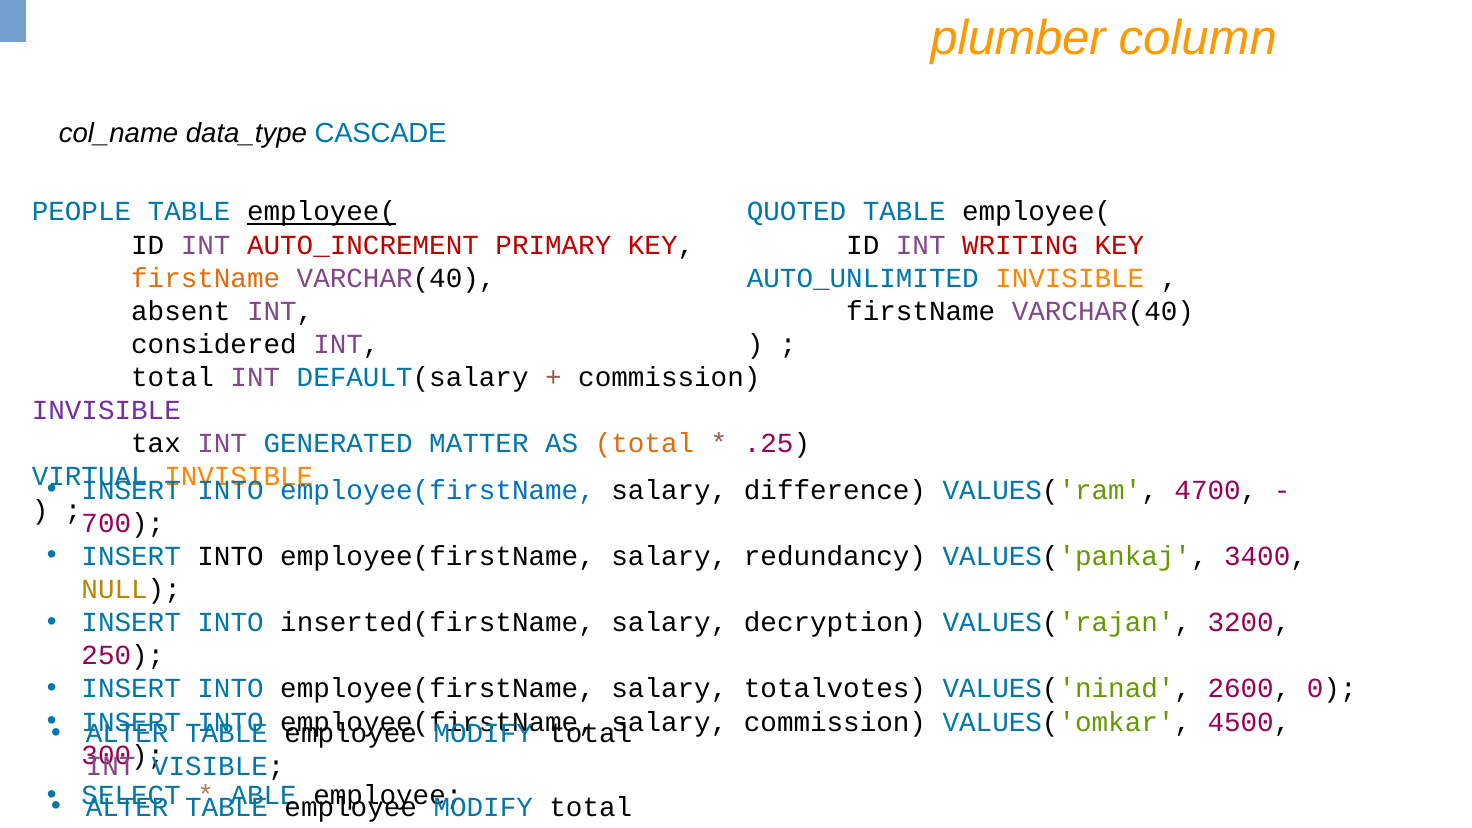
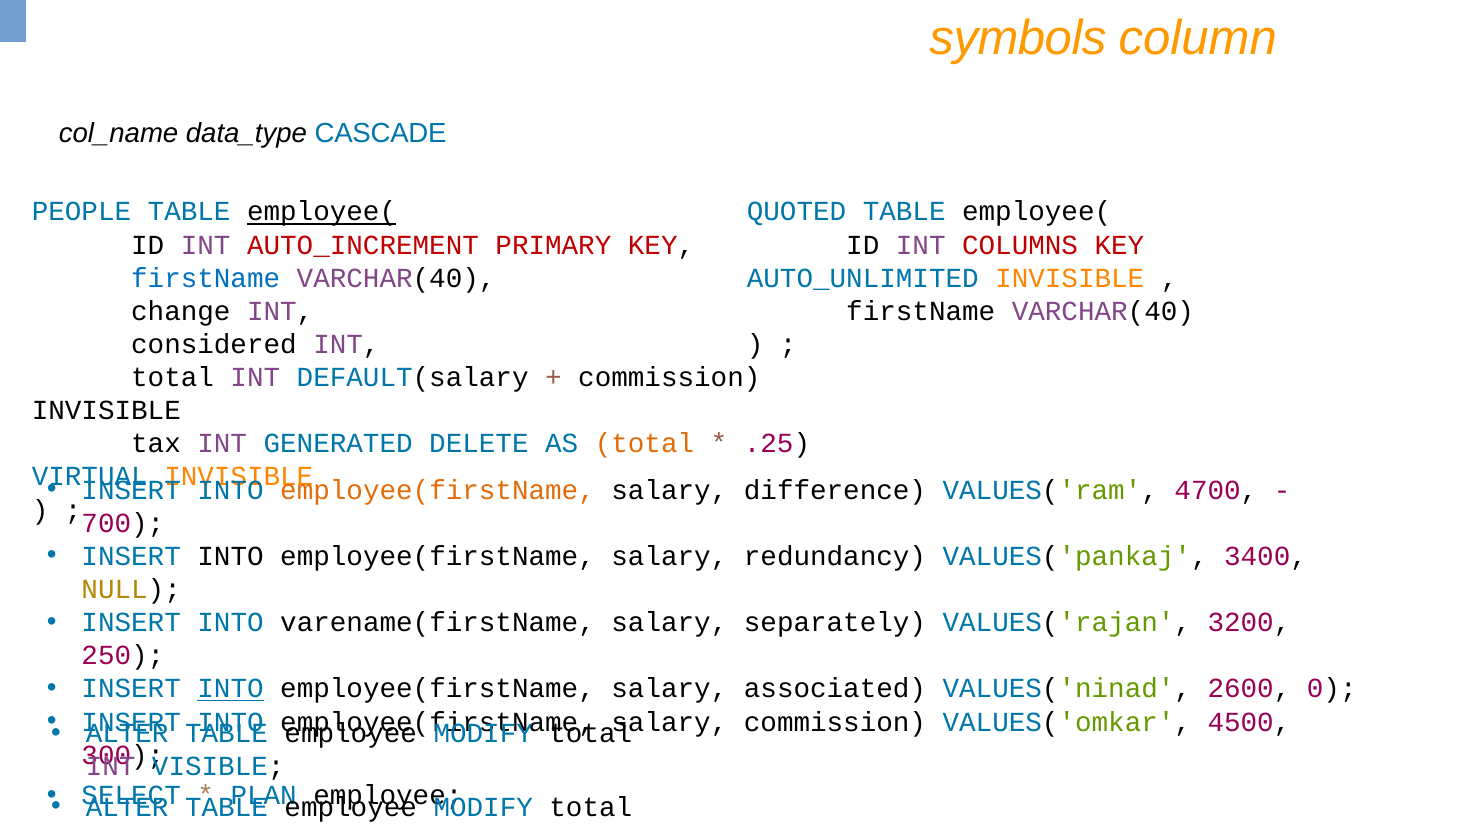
plumber: plumber -> symbols (1018, 38)
WRITING: WRITING -> COLUMNS (1020, 245)
firstName colour: orange -> blue (206, 278)
absent: absent -> change (181, 311)
INVISIBLE colour: purple -> black (106, 411)
MATTER: MATTER -> DELETE (479, 444)
employee(firstName colour: blue -> orange (438, 490)
inserted(firstName: inserted(firstName -> varename(firstName (438, 623)
decryption: decryption -> separately (835, 623)
INTO underline: none -> present (231, 689)
totalvotes: totalvotes -> associated (835, 689)
ABLE: ABLE -> PLAN (264, 796)
